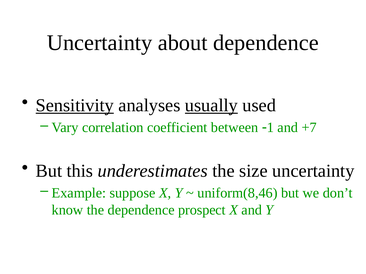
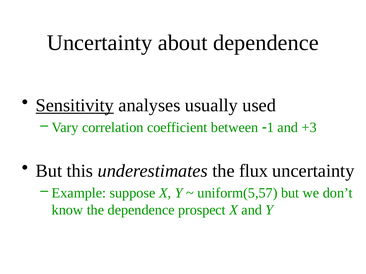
usually underline: present -> none (211, 106)
+7: +7 -> +3 (309, 128)
size: size -> flux (254, 171)
uniform(8,46: uniform(8,46 -> uniform(5,57 (237, 193)
